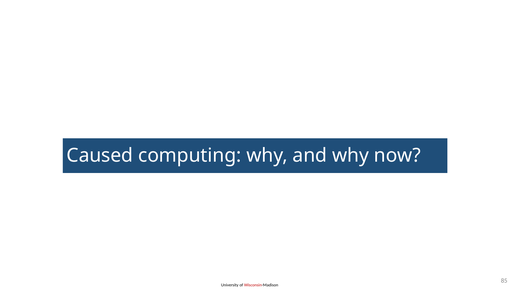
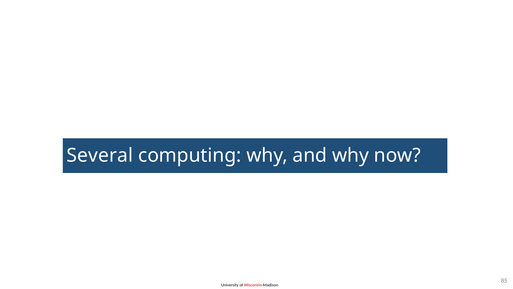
Caused: Caused -> Several (100, 155)
